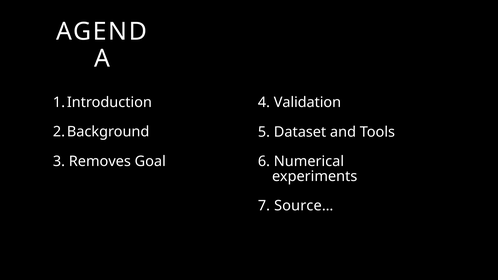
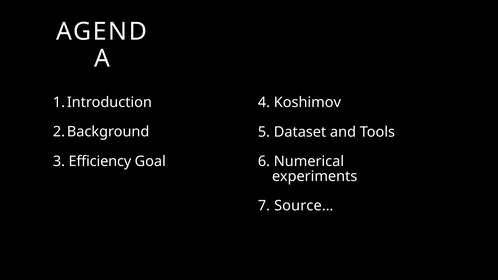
Validation: Validation -> Koshimov (307, 102)
Removes: Removes -> Efficiency (100, 161)
